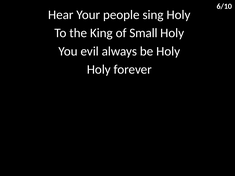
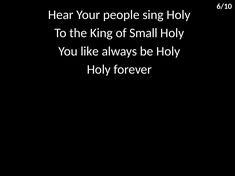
evil: evil -> like (90, 51)
